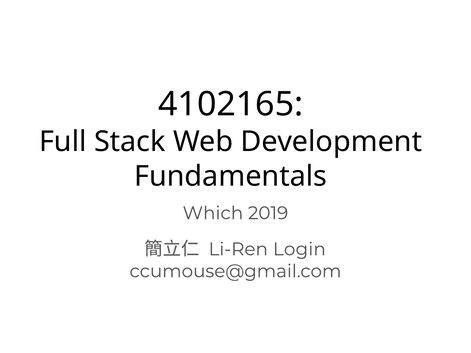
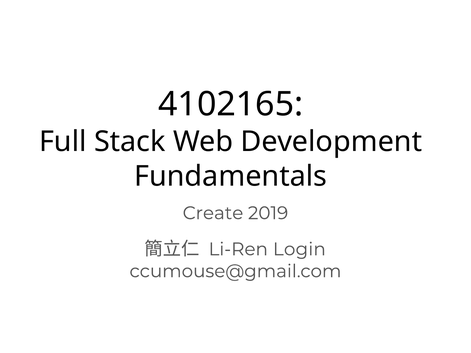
Which: Which -> Create (213, 213)
